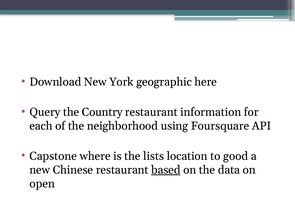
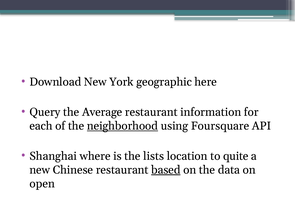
Country: Country -> Average (102, 112)
neighborhood underline: none -> present (122, 125)
Capstone: Capstone -> Shanghai (53, 156)
good: good -> quite (236, 156)
